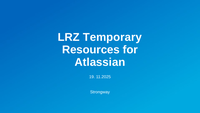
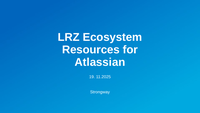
Temporary: Temporary -> Ecosystem (112, 37)
